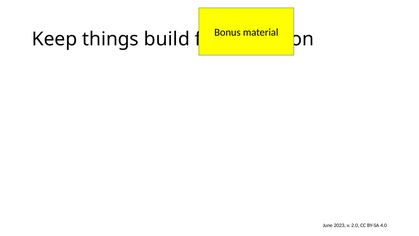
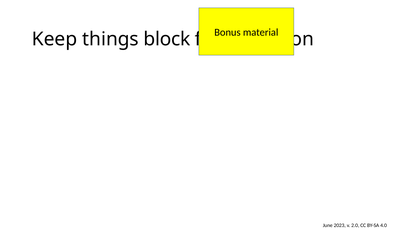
build: build -> block (167, 39)
